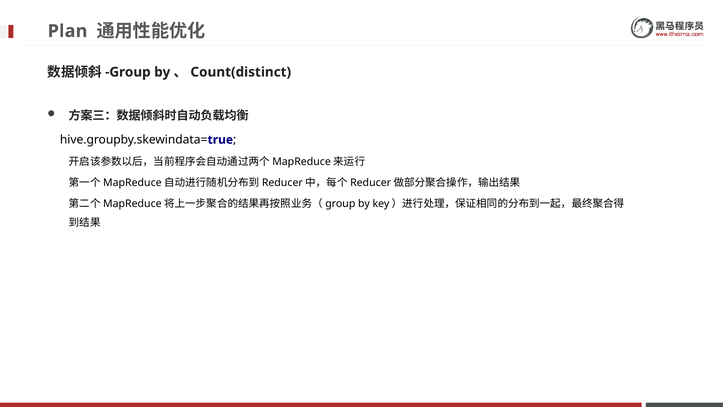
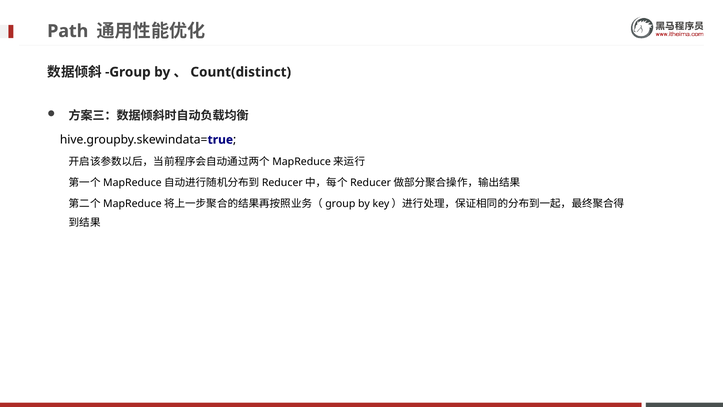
Plan: Plan -> Path (68, 31)
